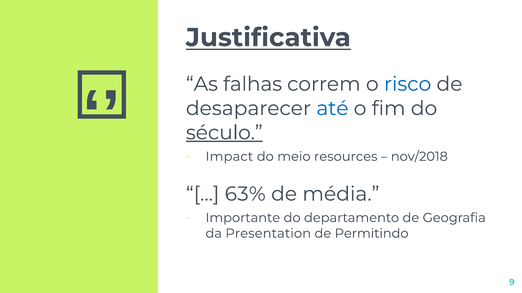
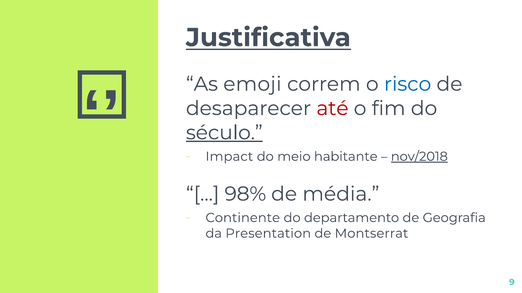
falhas: falhas -> emoji (252, 84)
até colour: blue -> red (332, 109)
resources: resources -> habitante (346, 157)
nov/2018 underline: none -> present (419, 157)
63%: 63% -> 98% (245, 194)
Importante: Importante -> Continente (243, 218)
Permitindo: Permitindo -> Montserrat (371, 234)
